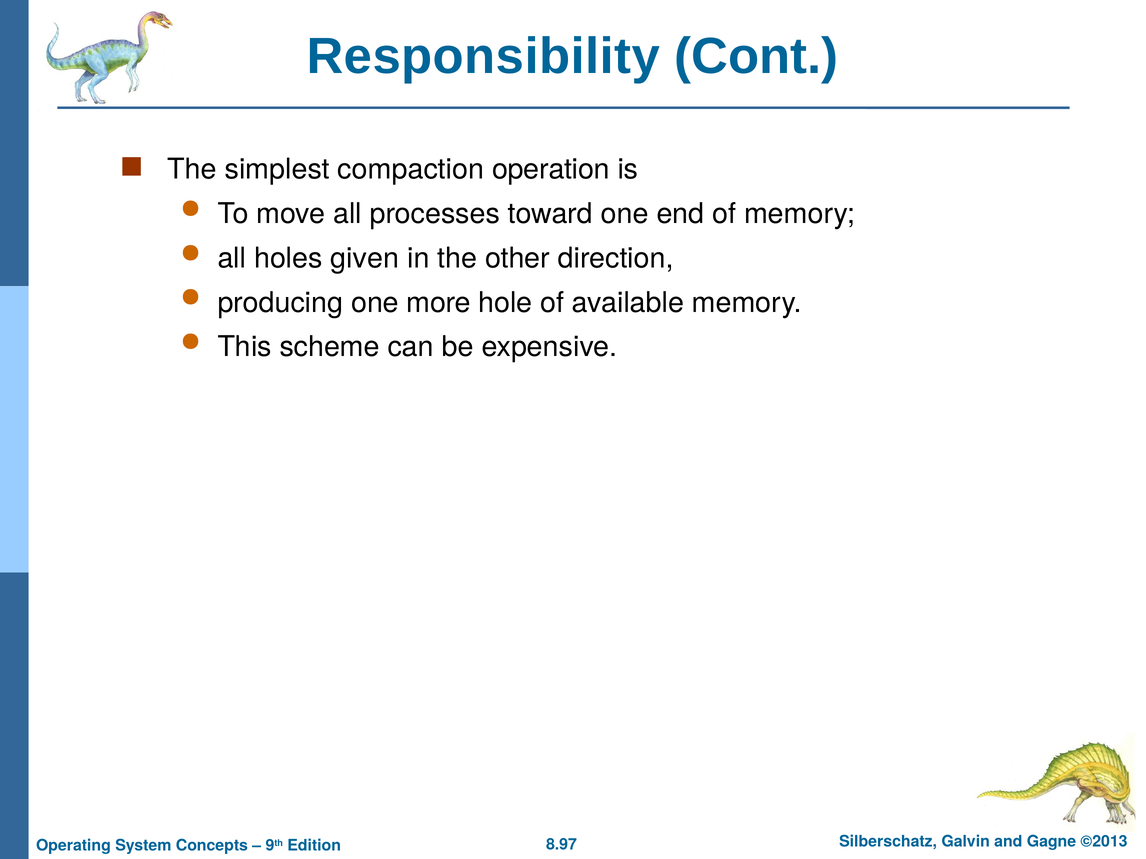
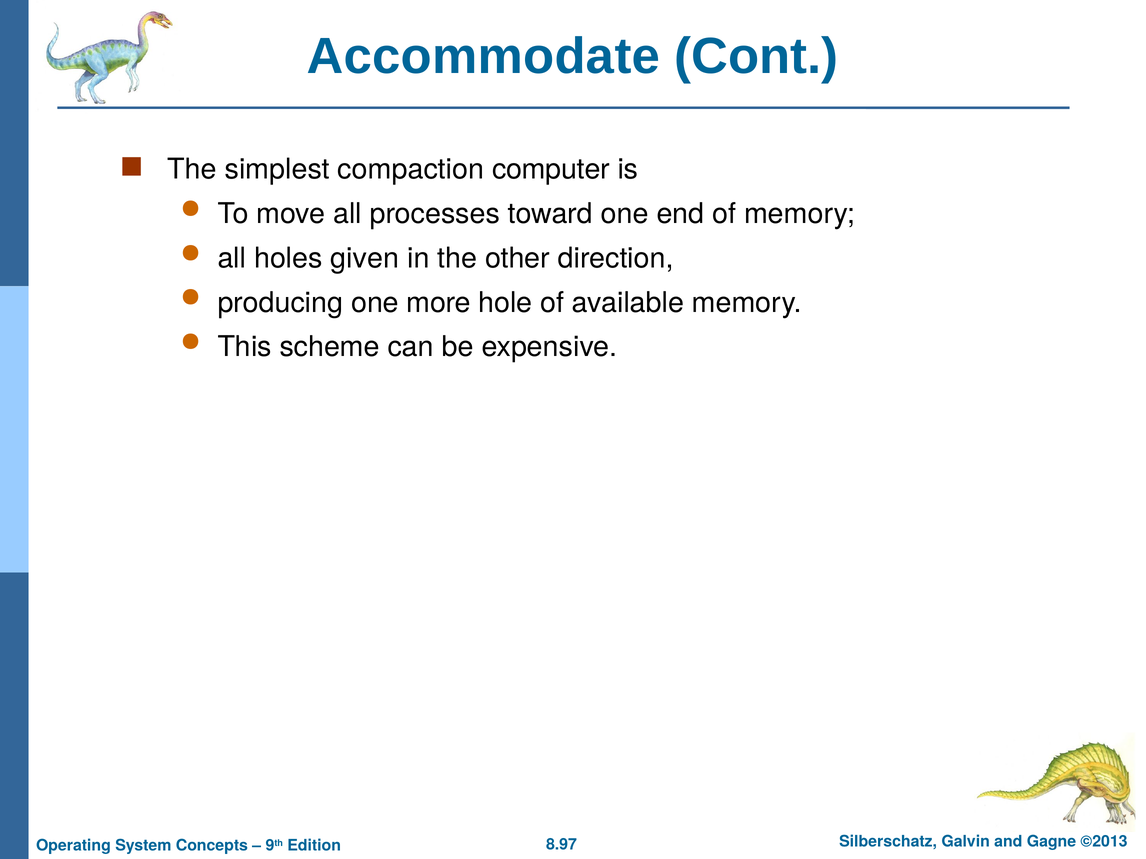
Responsibility: Responsibility -> Accommodate (483, 57)
operation: operation -> computer (551, 170)
